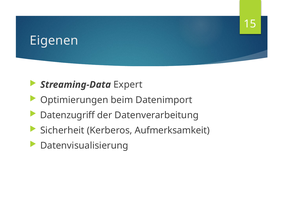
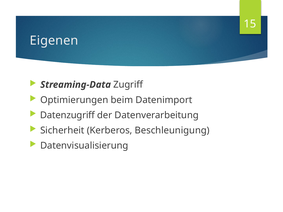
Expert: Expert -> Zugriff (128, 85)
Aufmerksamkeit: Aufmerksamkeit -> Beschleunigung (172, 131)
